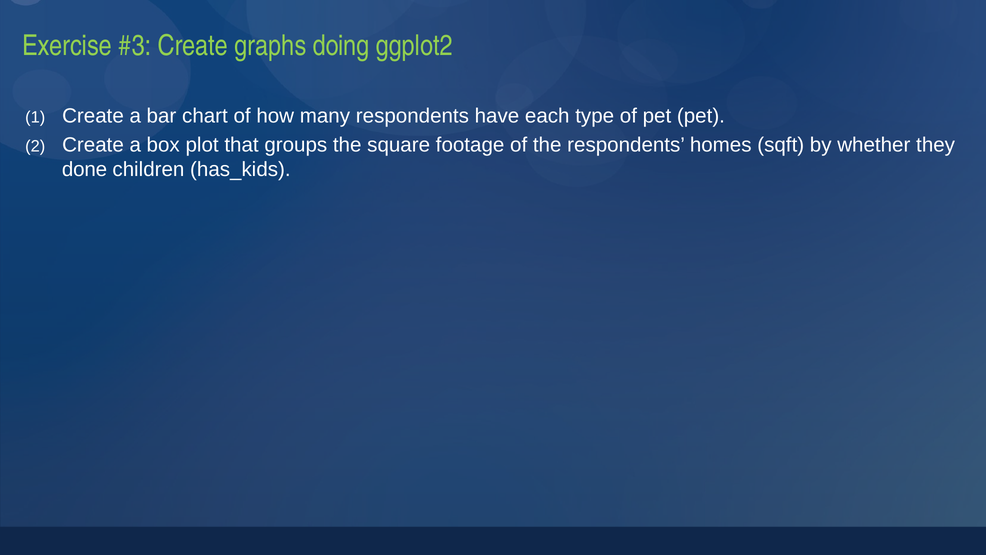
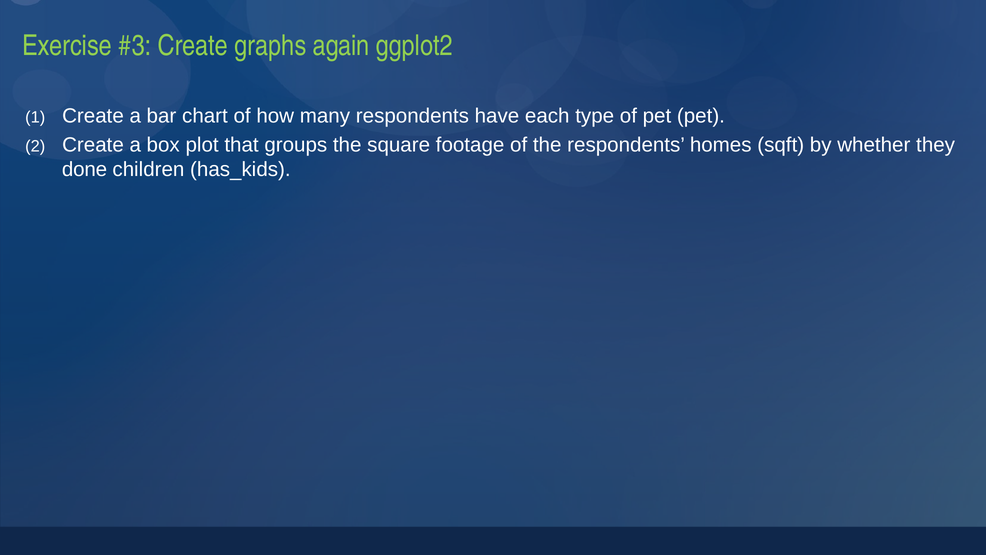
doing: doing -> again (341, 45)
